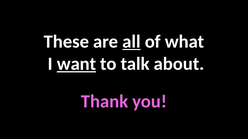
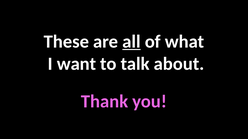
want underline: present -> none (76, 64)
